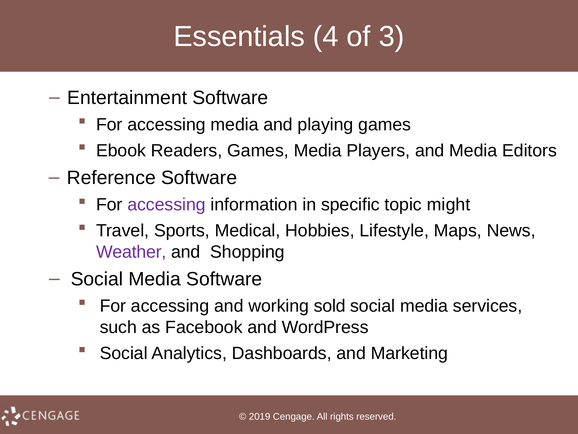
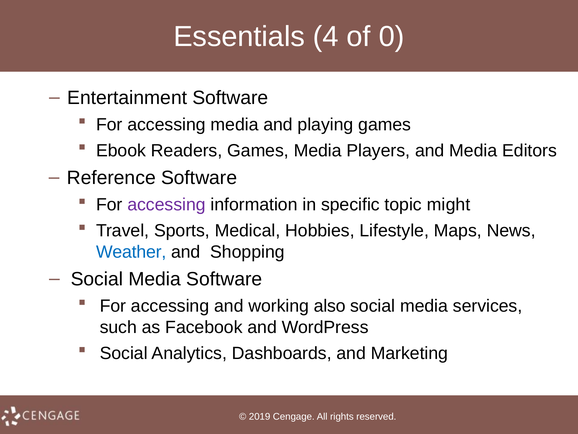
3: 3 -> 0 (392, 37)
Weather colour: purple -> blue (131, 252)
sold: sold -> also (330, 306)
